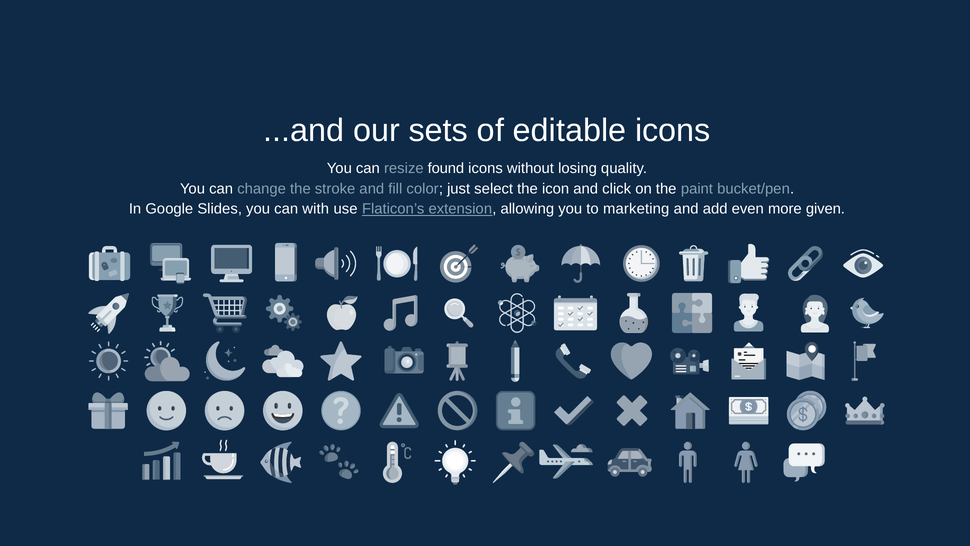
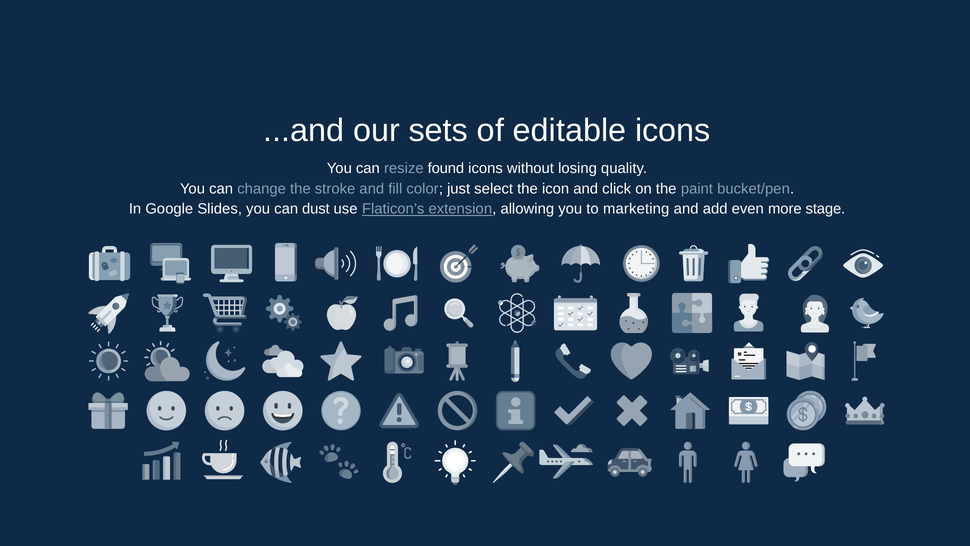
with: with -> dust (316, 209)
given: given -> stage (825, 209)
